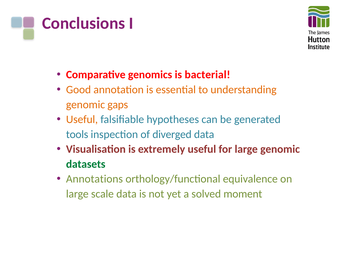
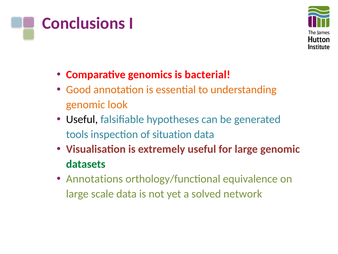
gaps: gaps -> look (118, 104)
Useful colour: orange -> black (82, 119)
diverged: diverged -> situation (172, 134)
moment: moment -> network (243, 194)
